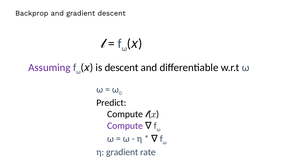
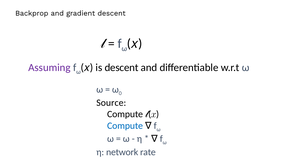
Predict: Predict -> Source (111, 103)
Compute colour: purple -> blue (125, 126)
η gradient: gradient -> network (122, 152)
